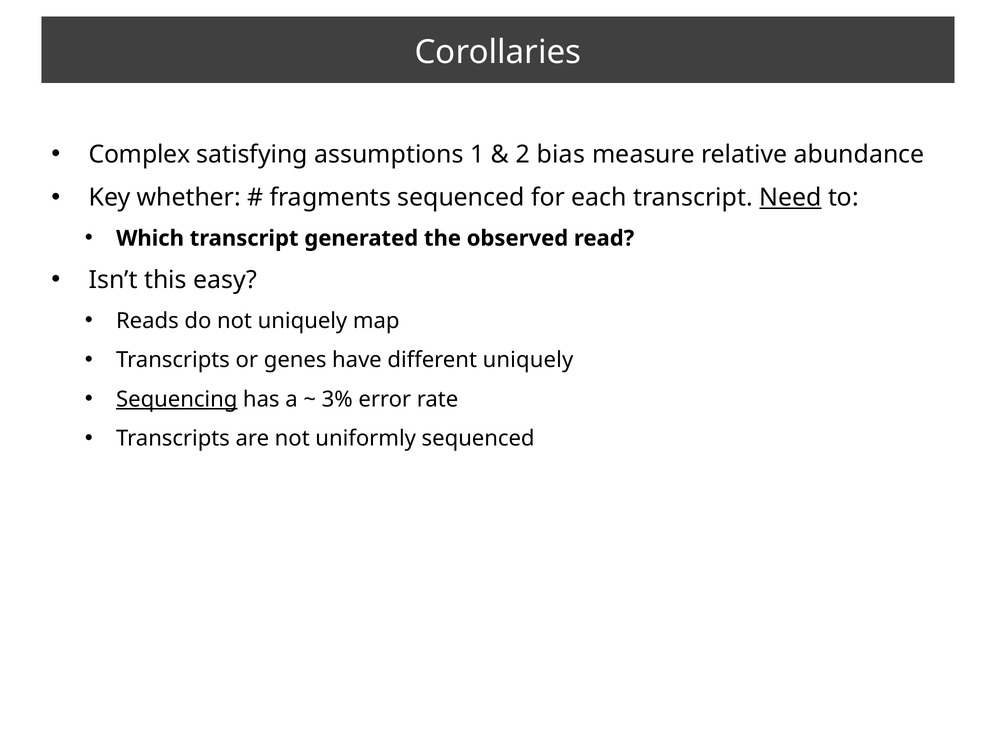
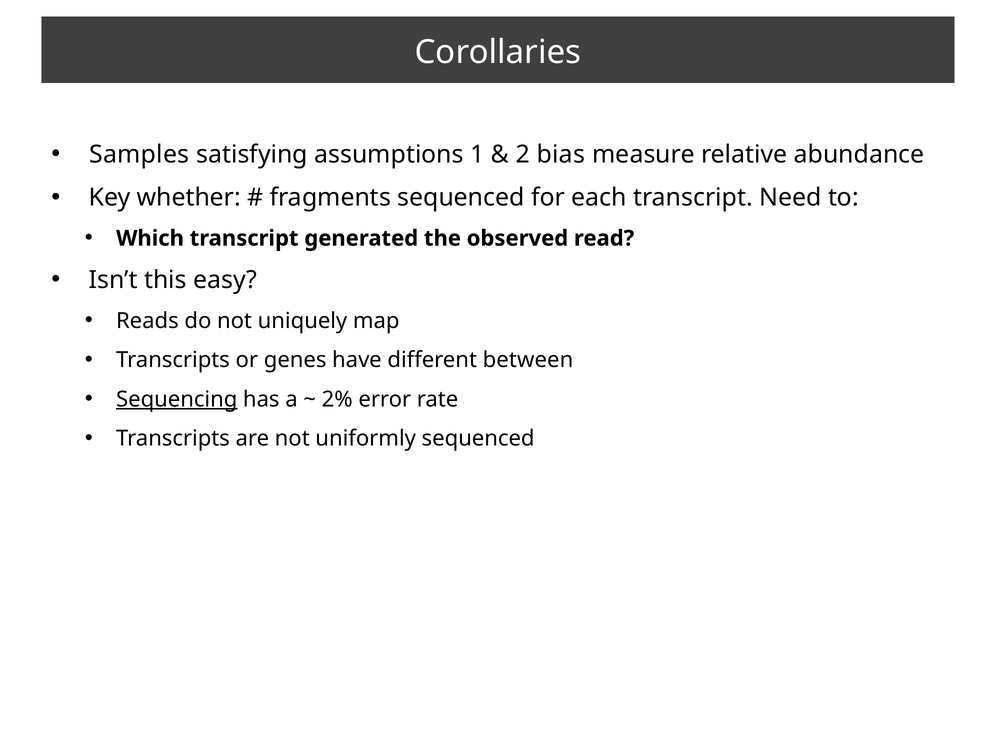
Complex: Complex -> Samples (139, 154)
Need underline: present -> none (790, 198)
different uniquely: uniquely -> between (528, 360)
3%: 3% -> 2% (337, 399)
